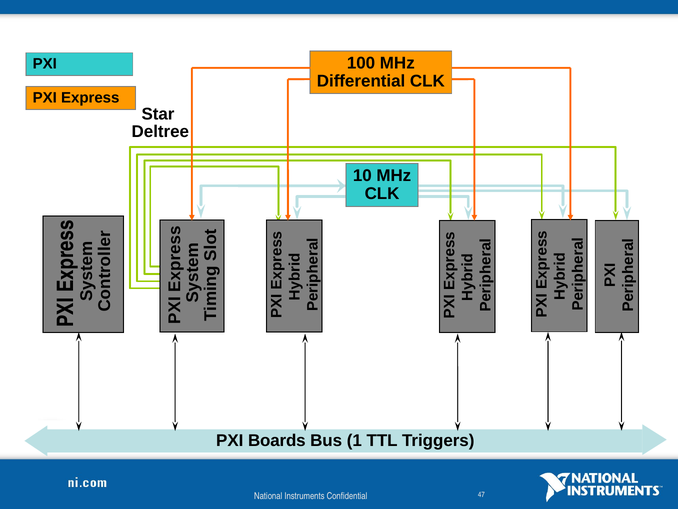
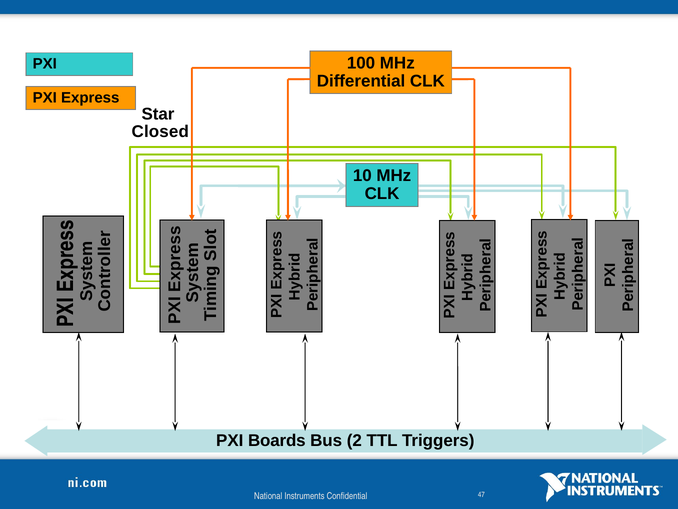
Deltree: Deltree -> Closed (160, 132)
1: 1 -> 2 (354, 440)
